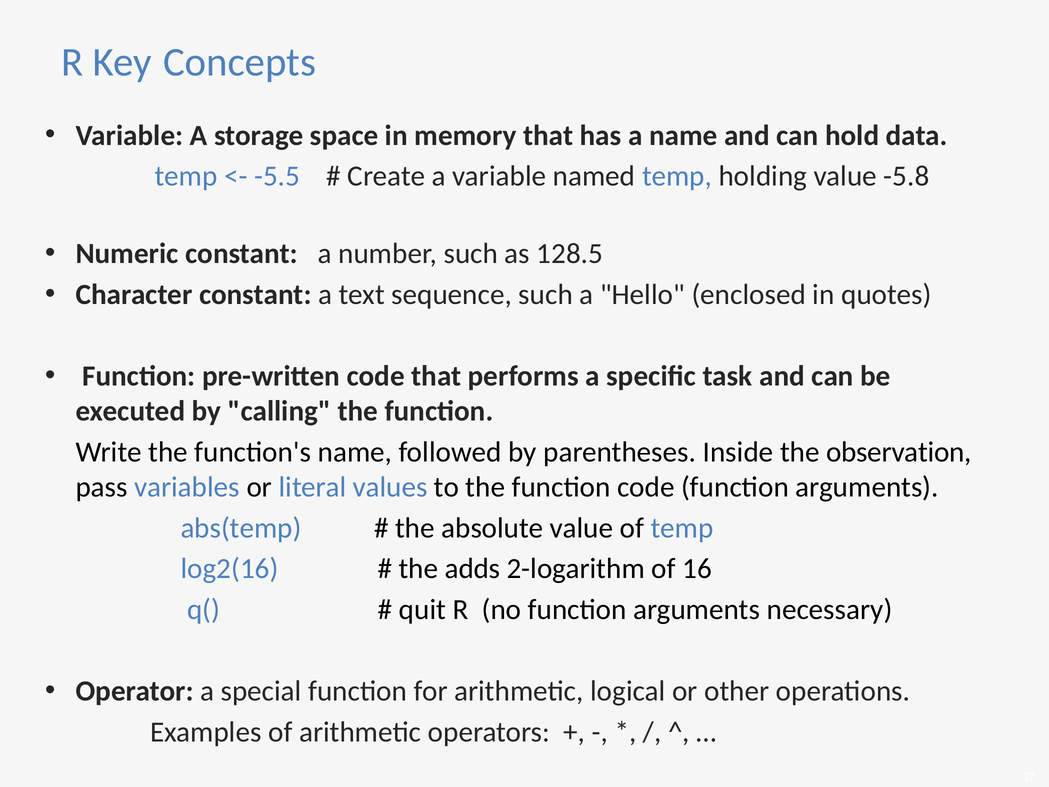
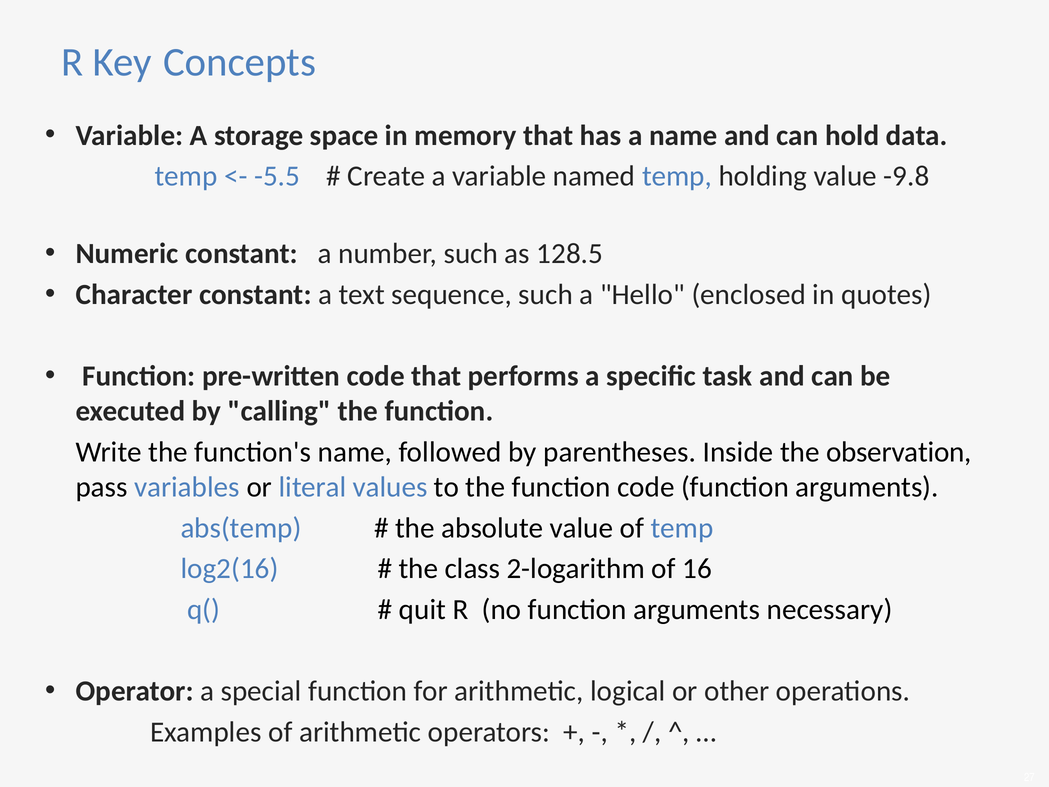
-5.8: -5.8 -> -9.8 (906, 176)
adds: adds -> class (472, 569)
